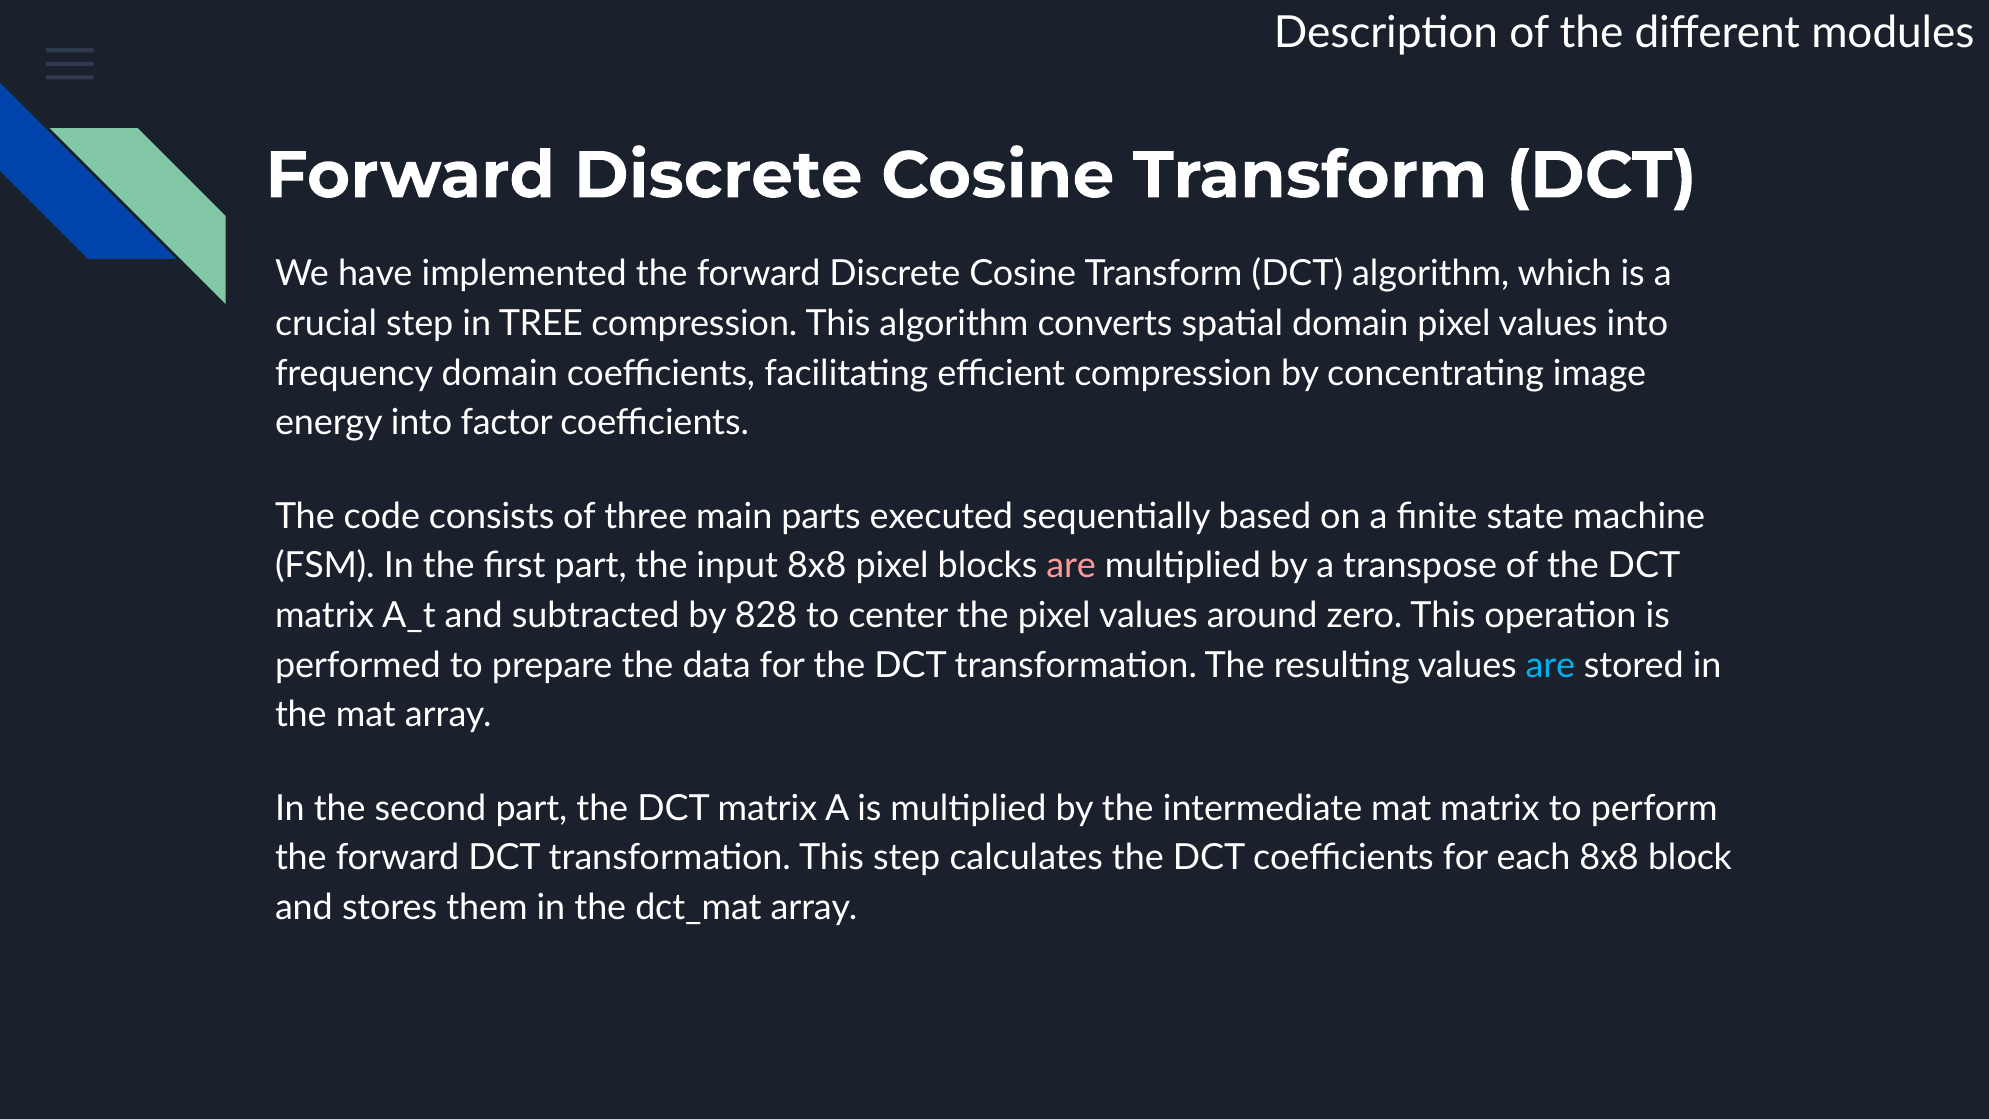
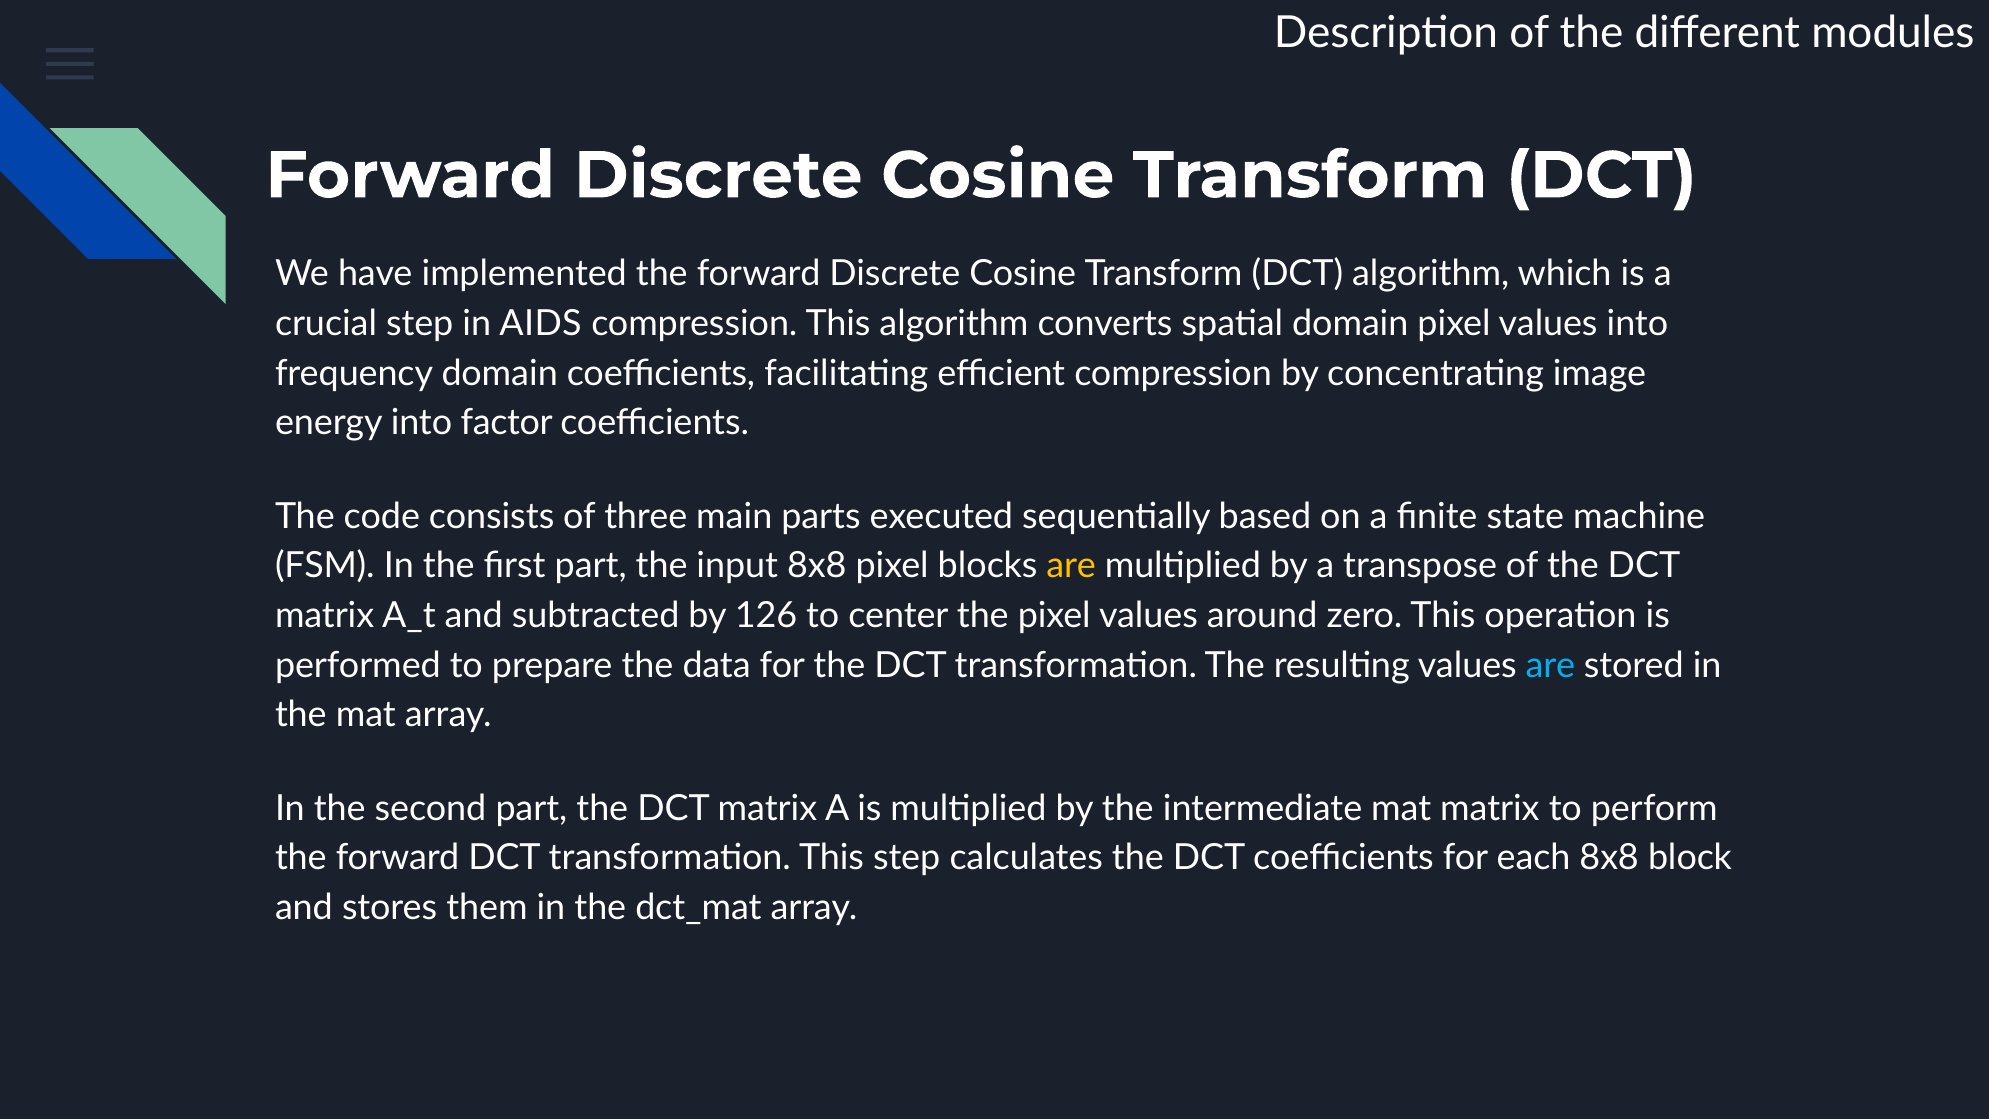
TREE: TREE -> AIDS (541, 324)
are colour: pink -> yellow (1071, 566)
828: 828 -> 126 (766, 616)
